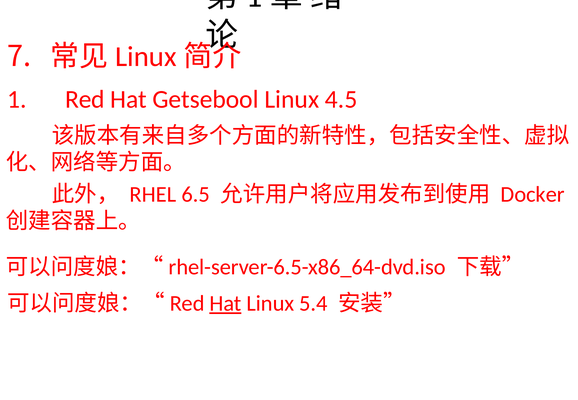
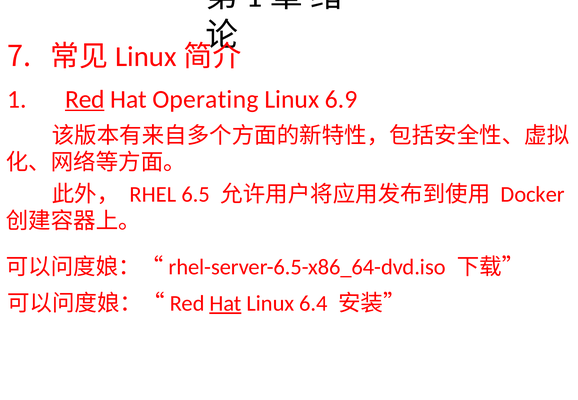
Red underline: none -> present (85, 99)
Getsebool: Getsebool -> Operating (205, 99)
4.5: 4.5 -> 6.9 (341, 99)
5.4: 5.4 -> 6.4 (313, 304)
